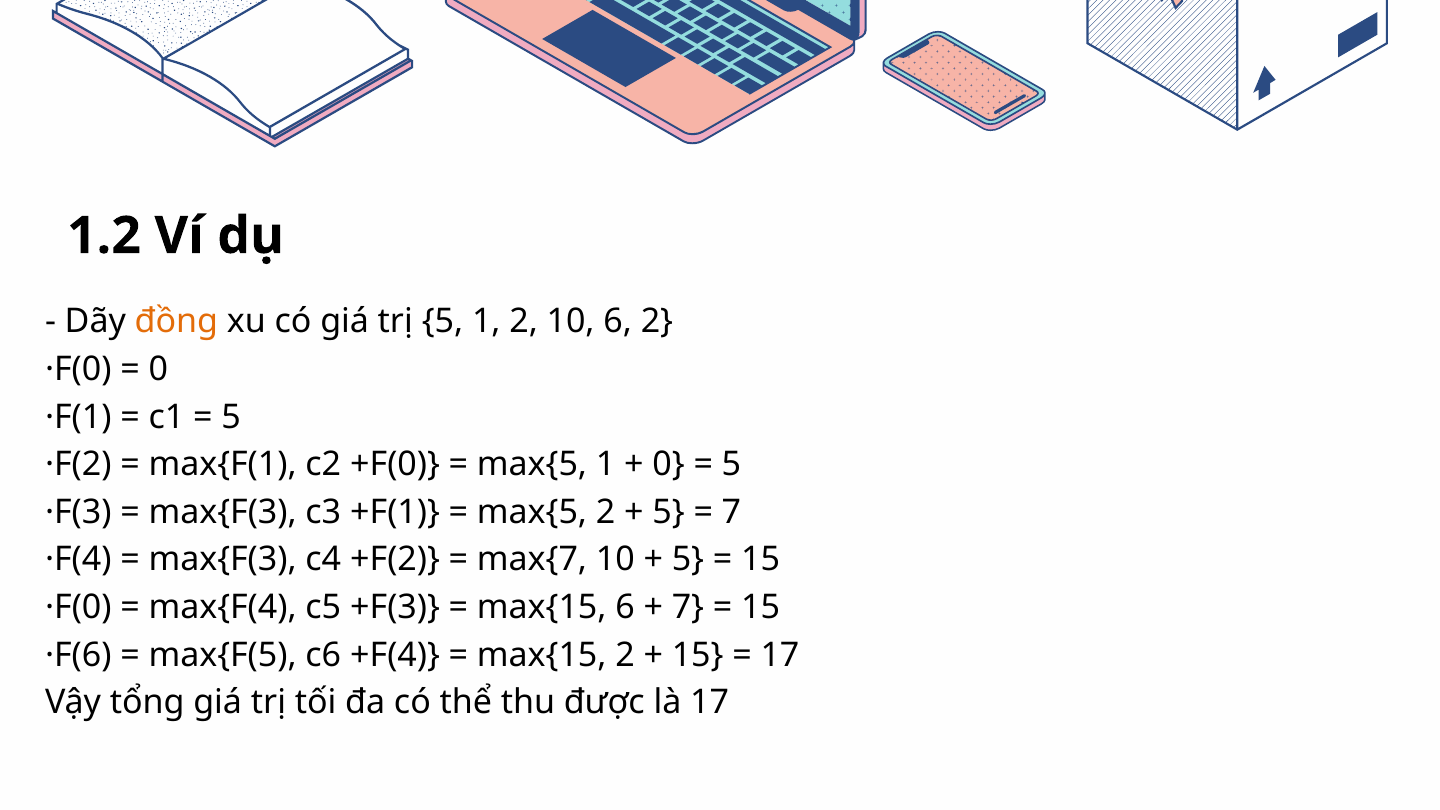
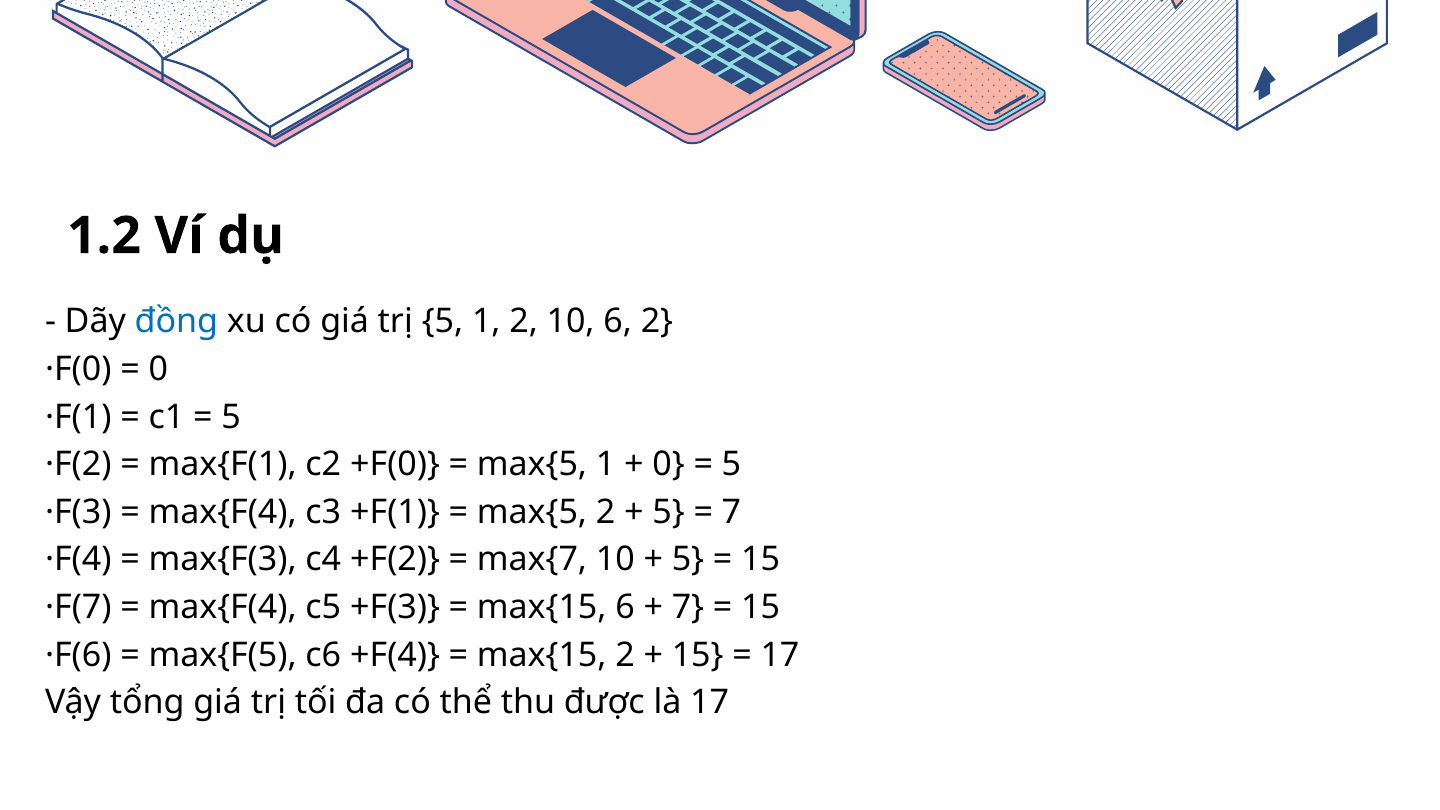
đồng colour: orange -> blue (176, 322)
max{F(3: max{F(3 -> max{F(4 (223, 512)
·F(0: ·F(0 -> ·F(7 (78, 607)
